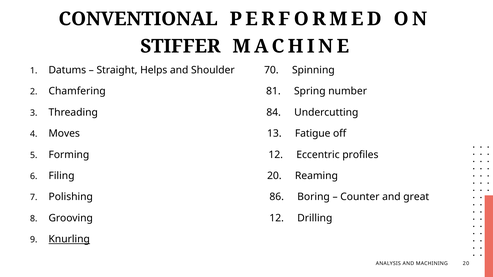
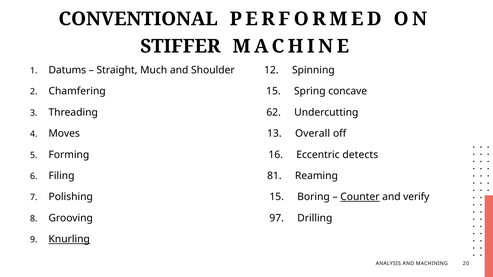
Helps: Helps -> Much (154, 70)
70: 70 -> 12 (271, 70)
Chamfering 81: 81 -> 15 (273, 91)
number: number -> concave (348, 91)
84: 84 -> 62 (274, 112)
Fatigue: Fatigue -> Overall (313, 134)
Forming 12: 12 -> 16 (276, 155)
profiles: profiles -> detects (360, 155)
Filing 20: 20 -> 81 (274, 176)
Polishing 86: 86 -> 15 (277, 197)
Counter underline: none -> present (360, 197)
great: great -> verify (416, 197)
Grooving 12: 12 -> 97 (277, 218)
